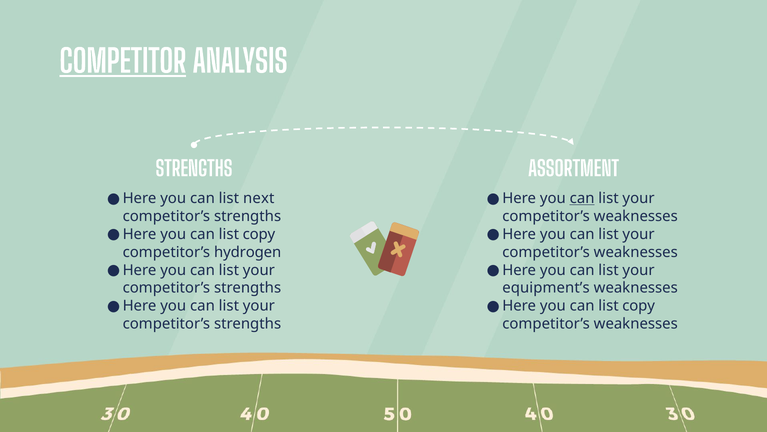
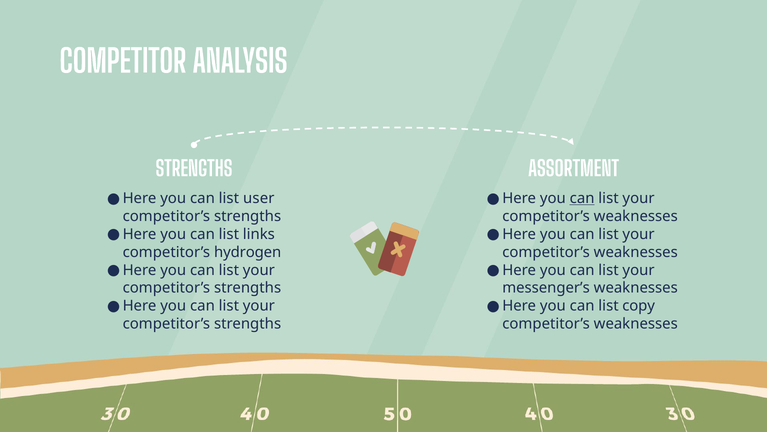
COMPETITOR underline: present -> none (123, 62)
next: next -> user (259, 198)
copy: copy -> links (259, 234)
equipment’s: equipment’s -> messenger’s (546, 288)
